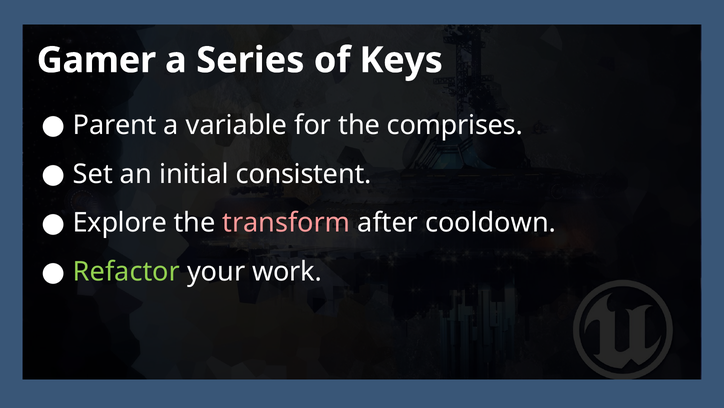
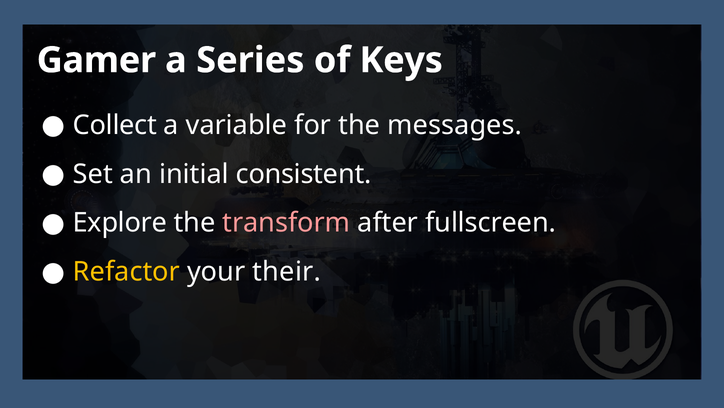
Parent: Parent -> Collect (115, 125)
comprises: comprises -> messages (455, 125)
cooldown: cooldown -> fullscreen (491, 223)
Refactor colour: light green -> yellow (127, 271)
work: work -> their (287, 271)
